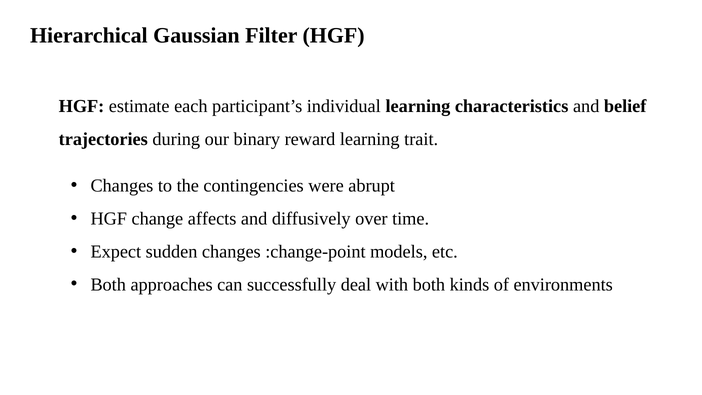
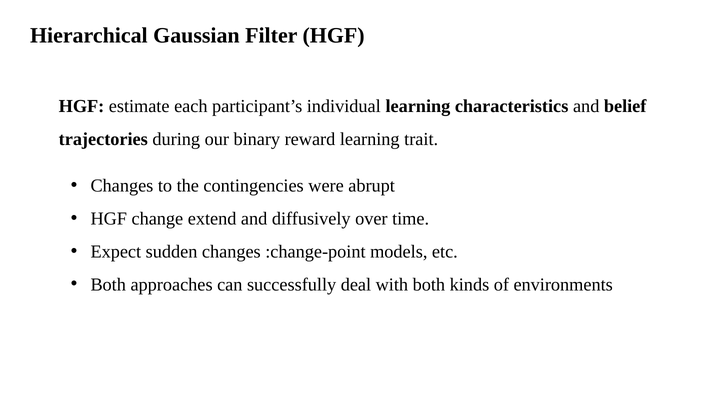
affects: affects -> extend (212, 219)
